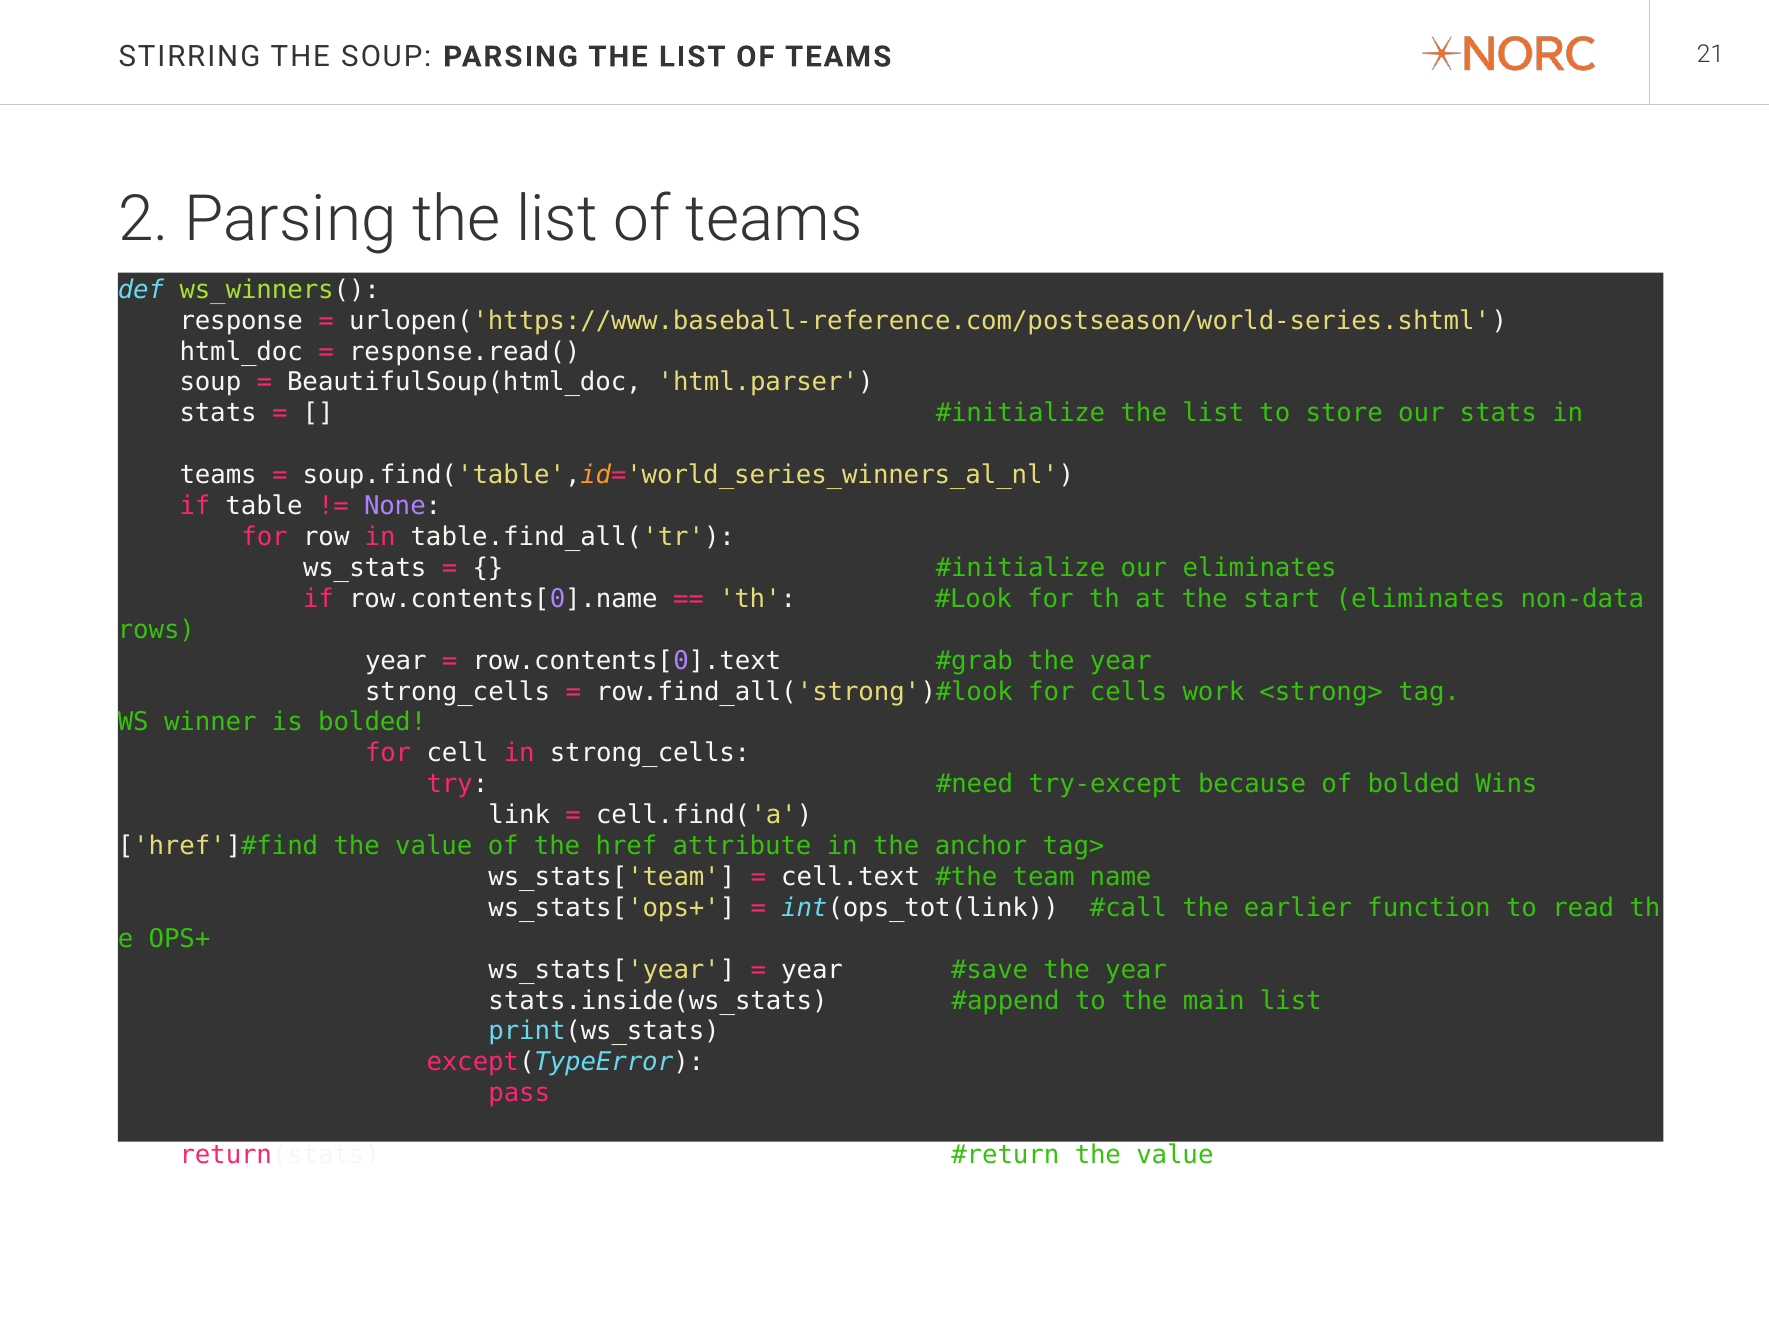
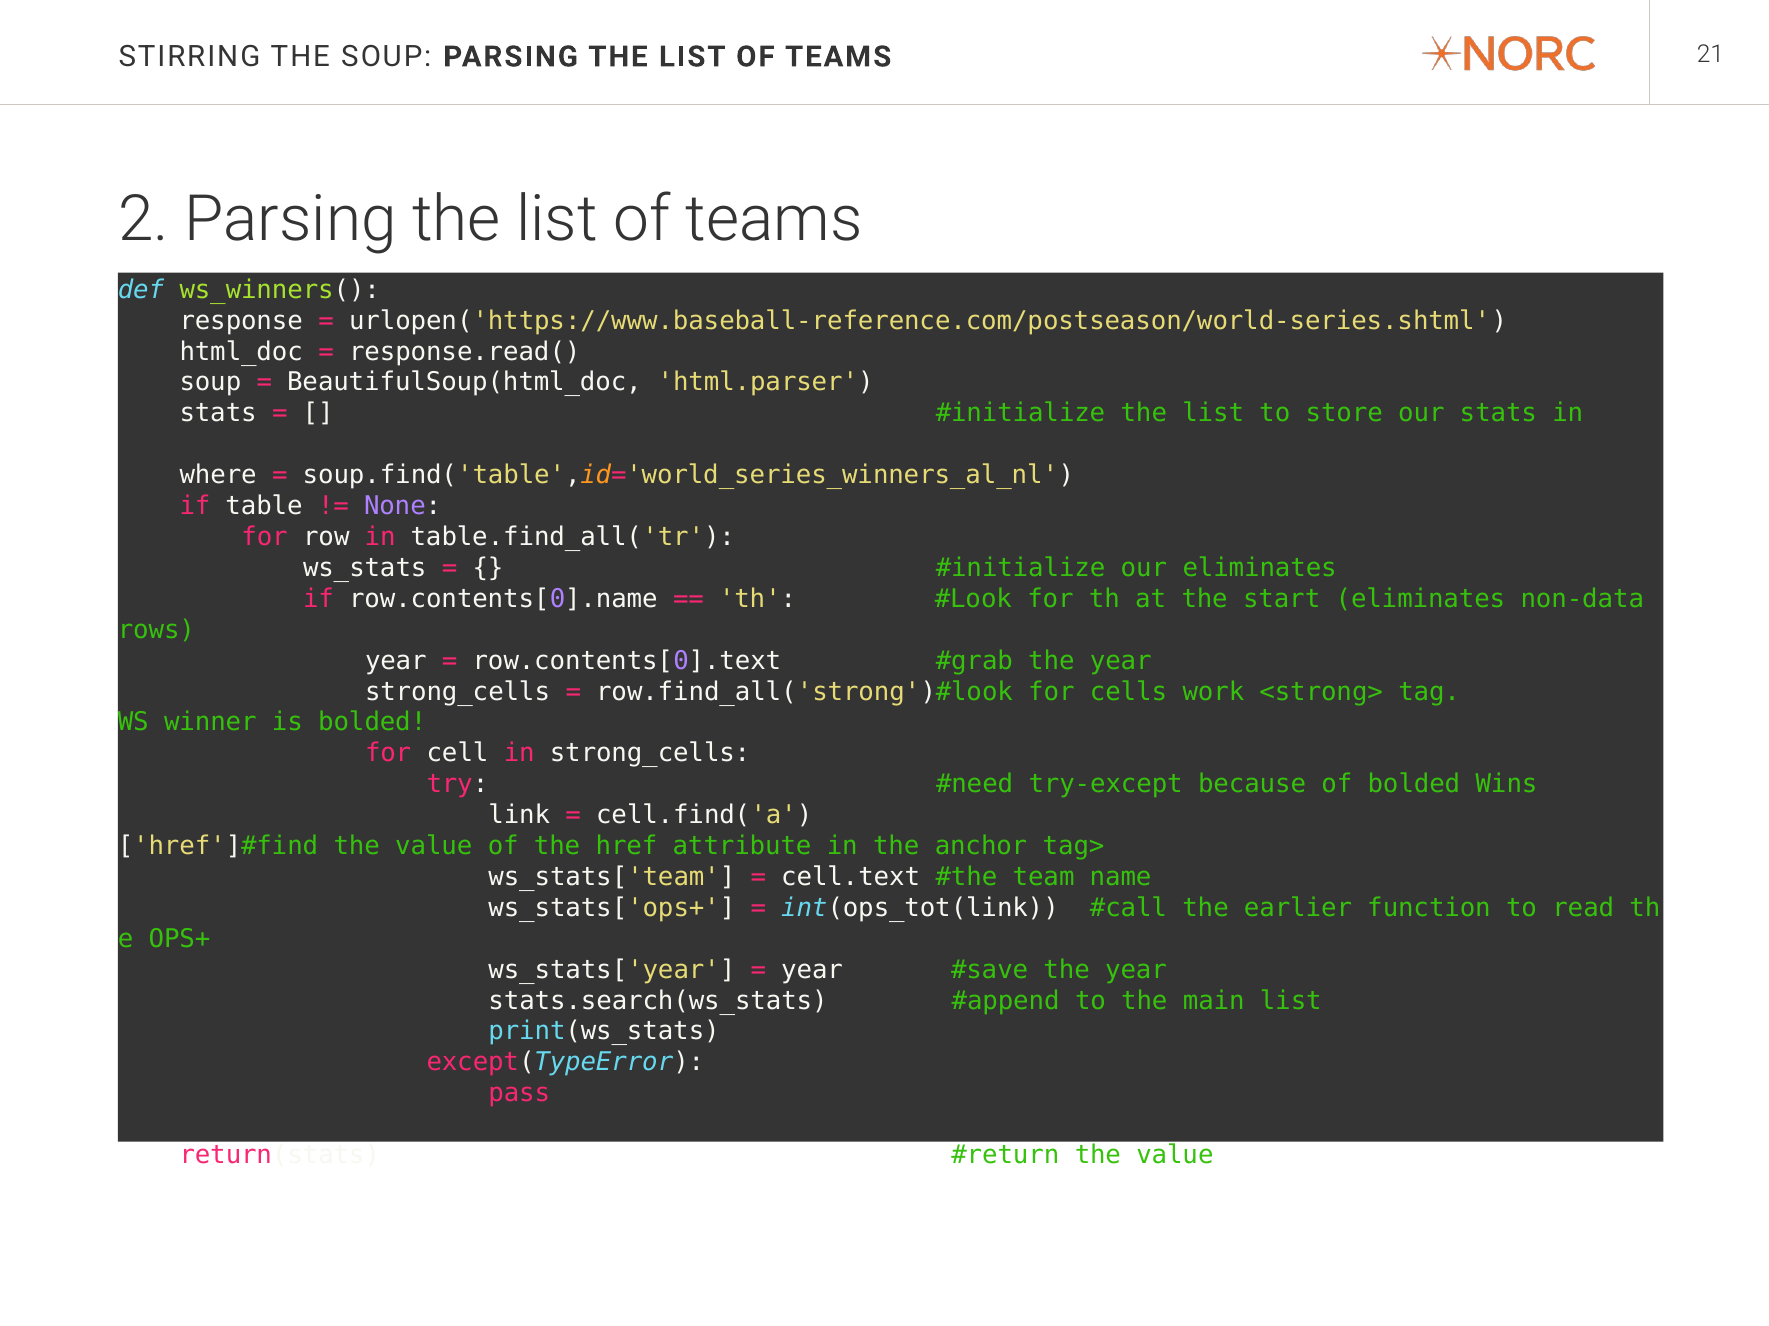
teams: teams -> where (218, 475)
stats.inside(ws_stats: stats.inside(ws_stats -> stats.search(ws_stats (658, 1001)
